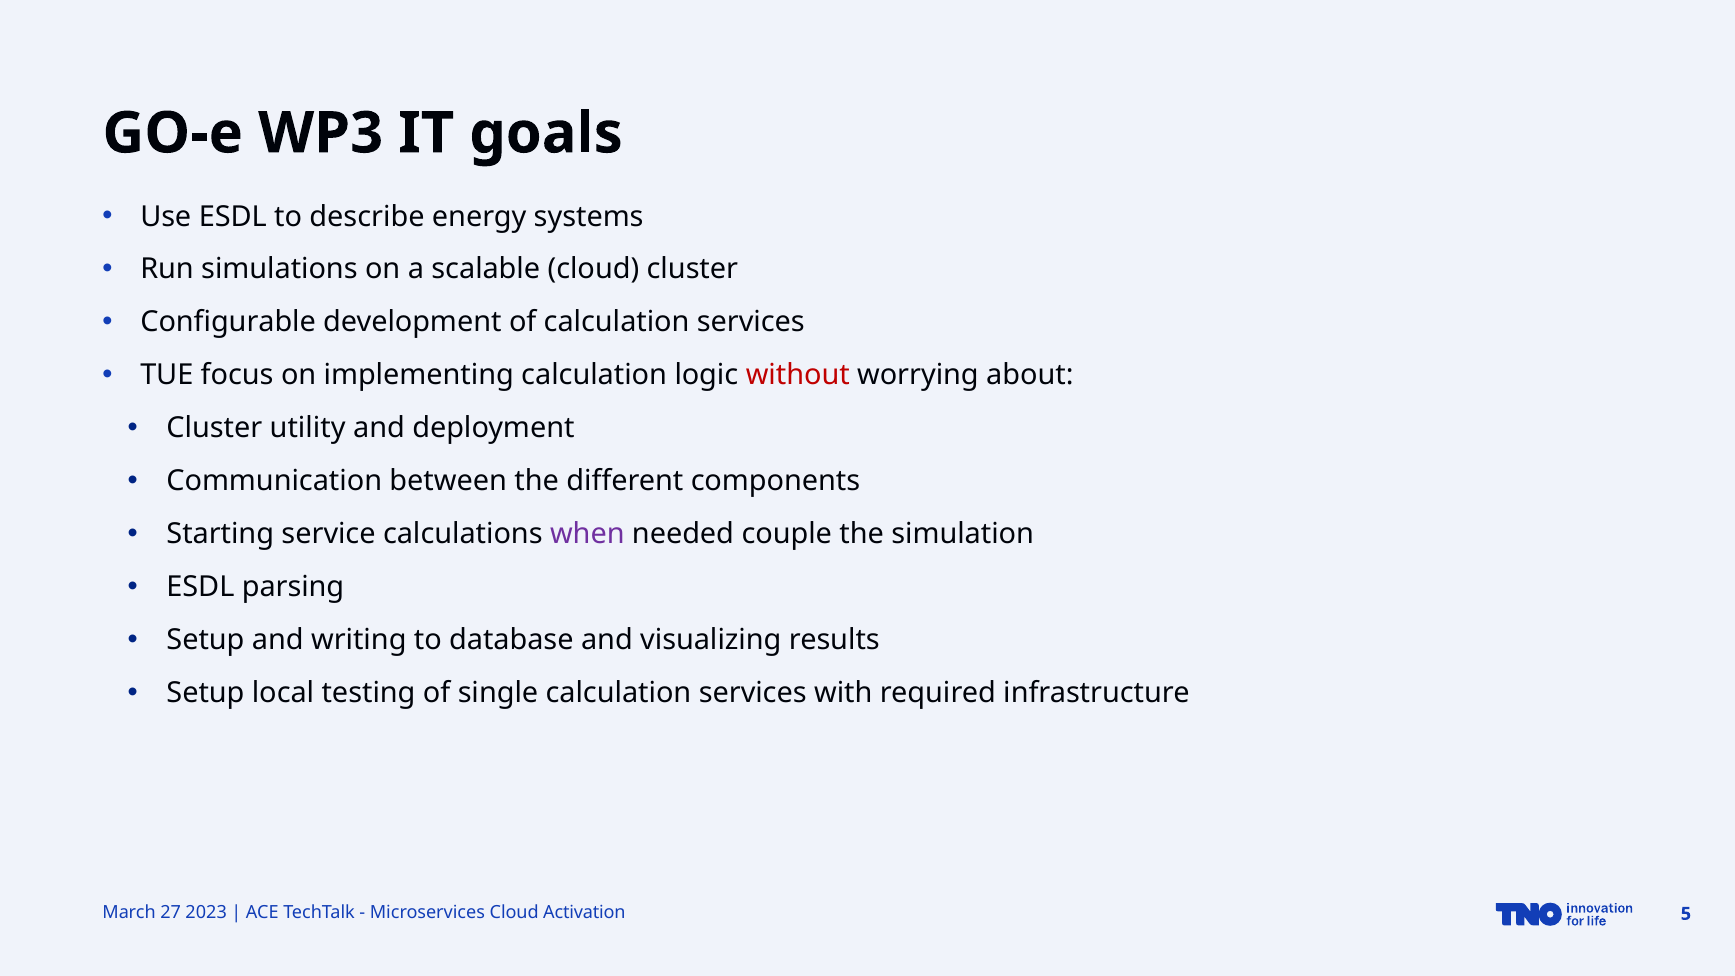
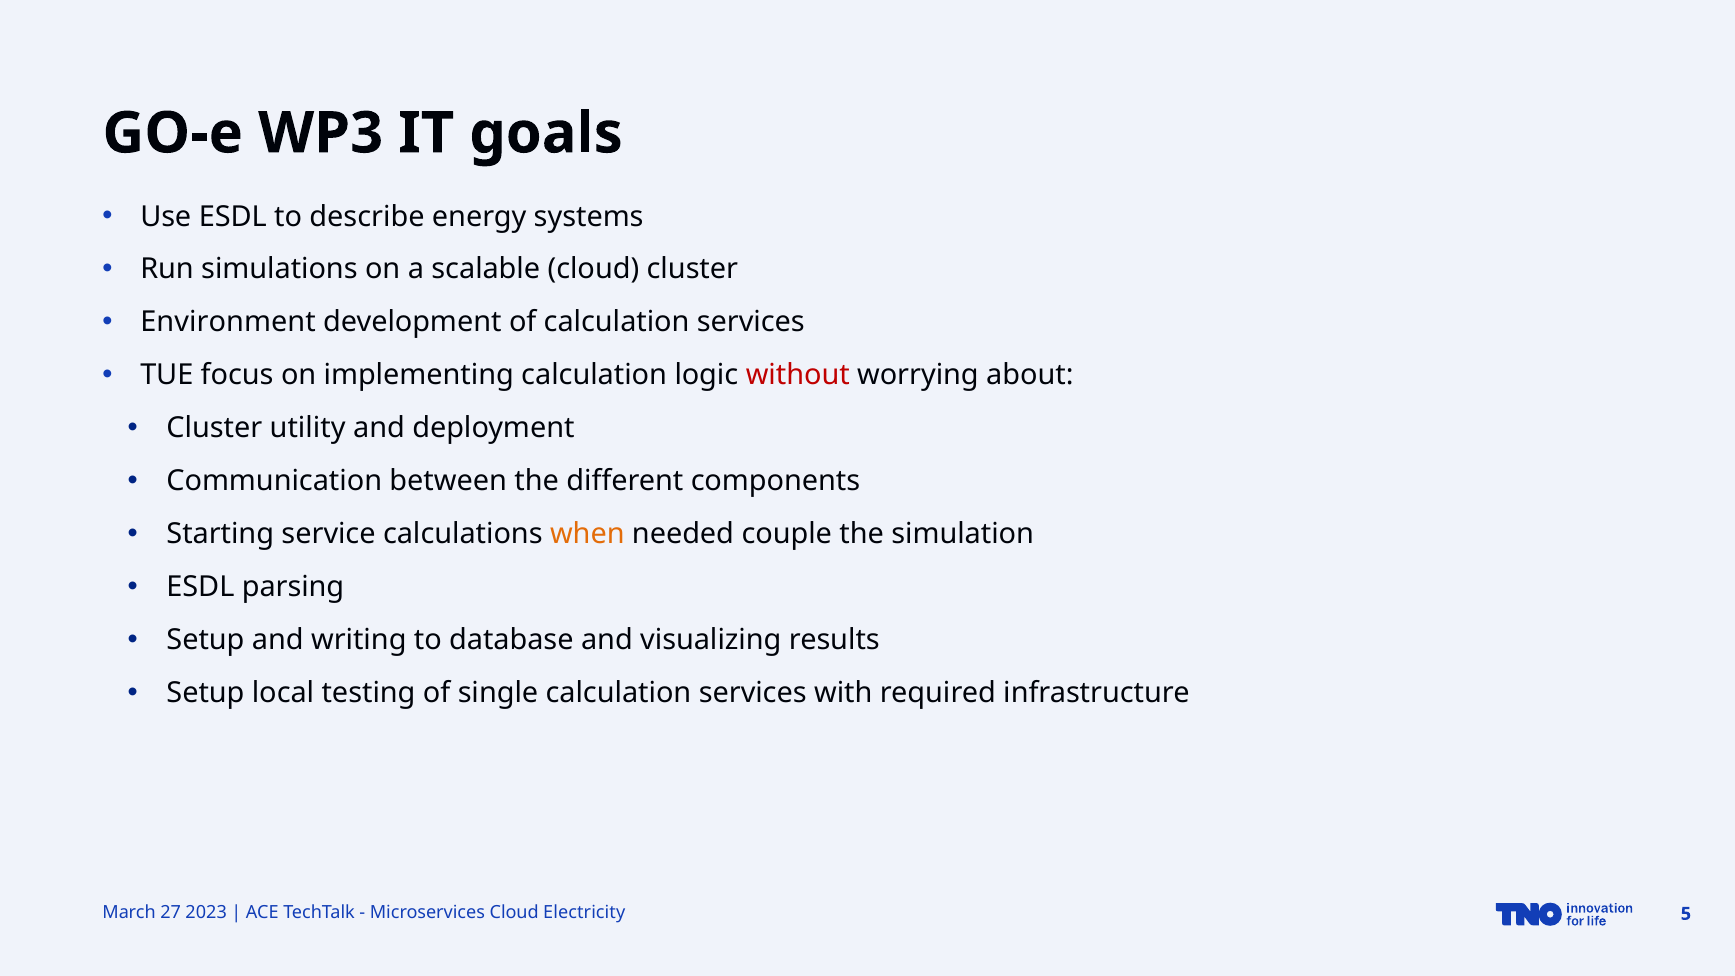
Configurable: Configurable -> Environment (228, 322)
when colour: purple -> orange (587, 534)
Activation: Activation -> Electricity (584, 912)
